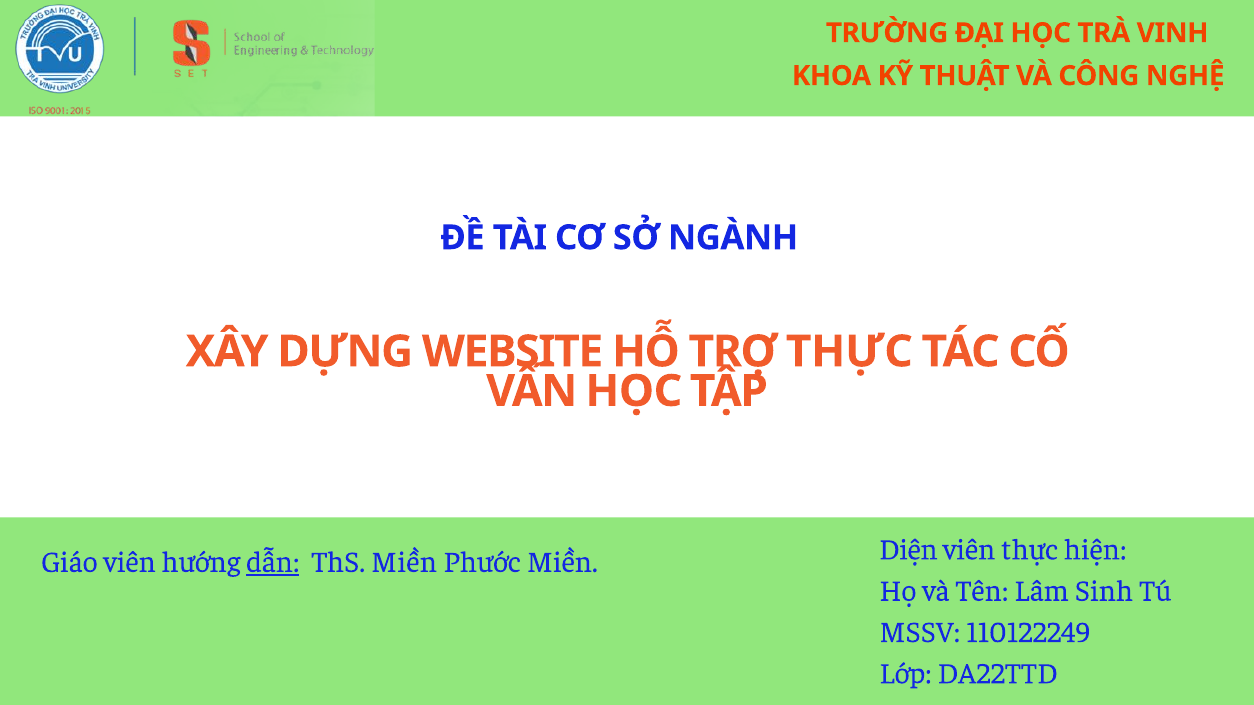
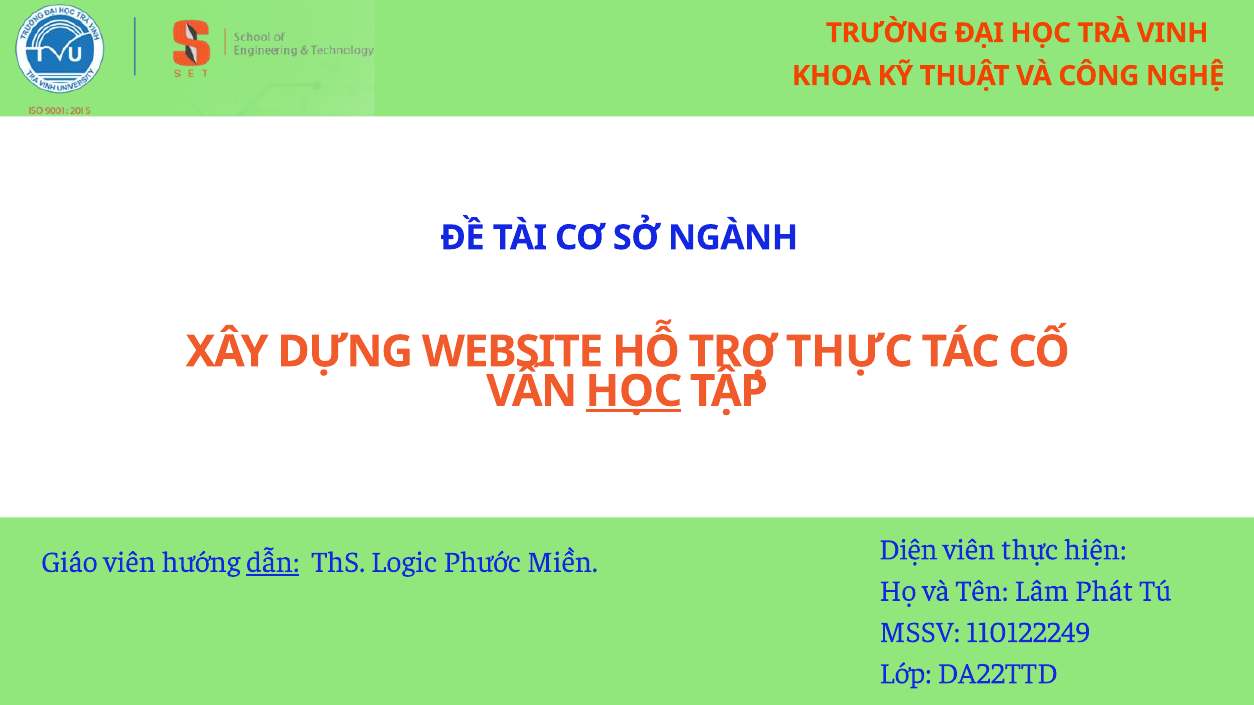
HỌC underline: none -> present (634, 391)
ThS Miền: Miền -> Logic (404, 563)
Sinh: Sinh -> Phát (1104, 591)
